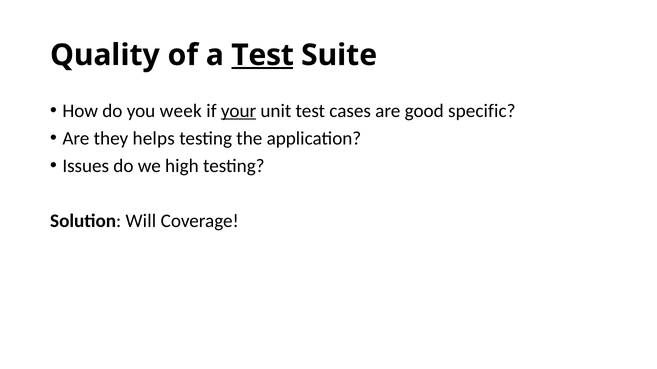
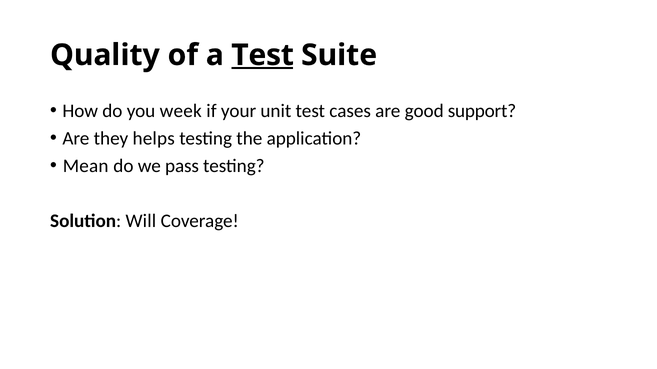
your underline: present -> none (239, 111)
specific: specific -> support (482, 111)
Issues: Issues -> Mean (86, 166)
high: high -> pass (182, 166)
